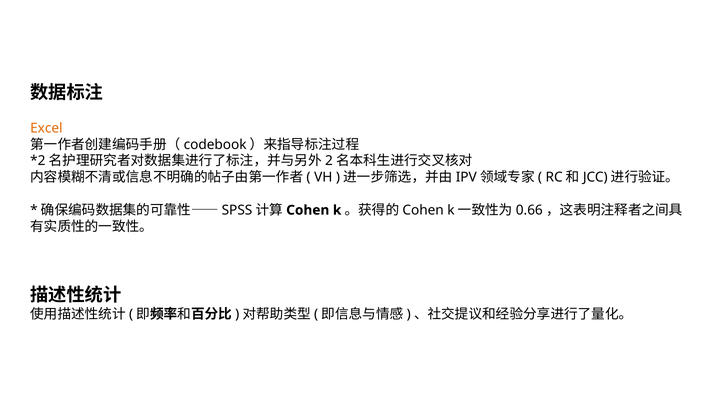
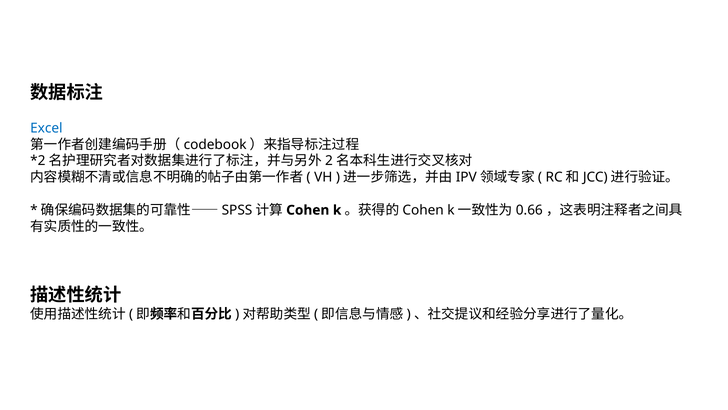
Excel colour: orange -> blue (46, 128)
